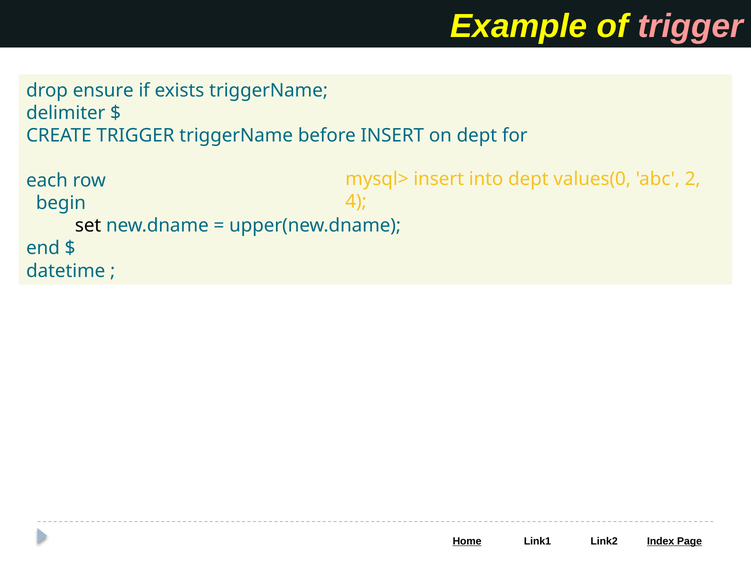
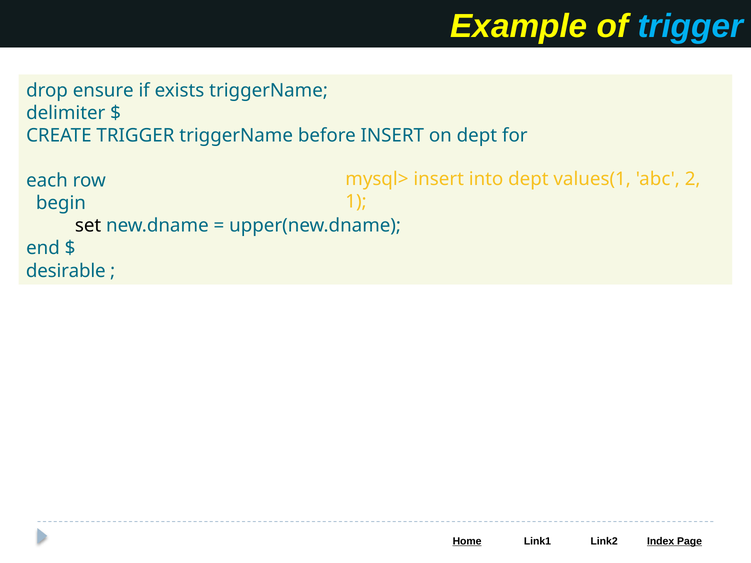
trigger colour: pink -> light blue (690, 26)
values(0: values(0 -> values(1 (592, 179)
4: 4 -> 1 (356, 201)
datetime: datetime -> desirable (66, 271)
